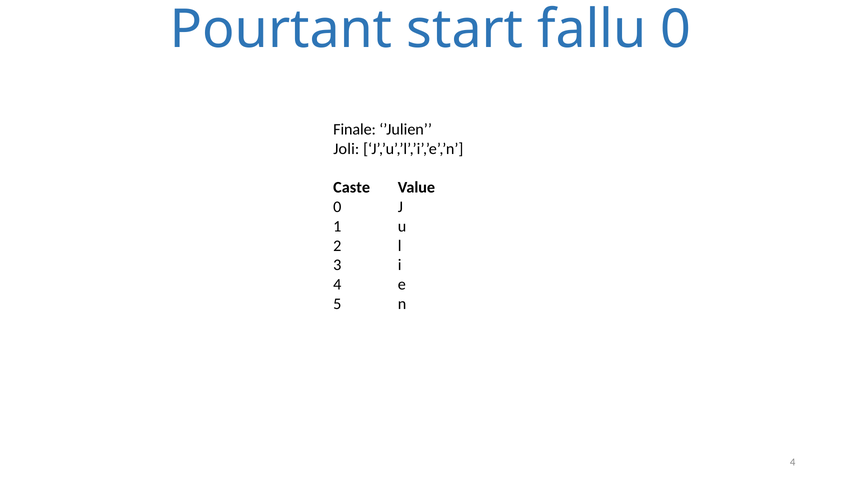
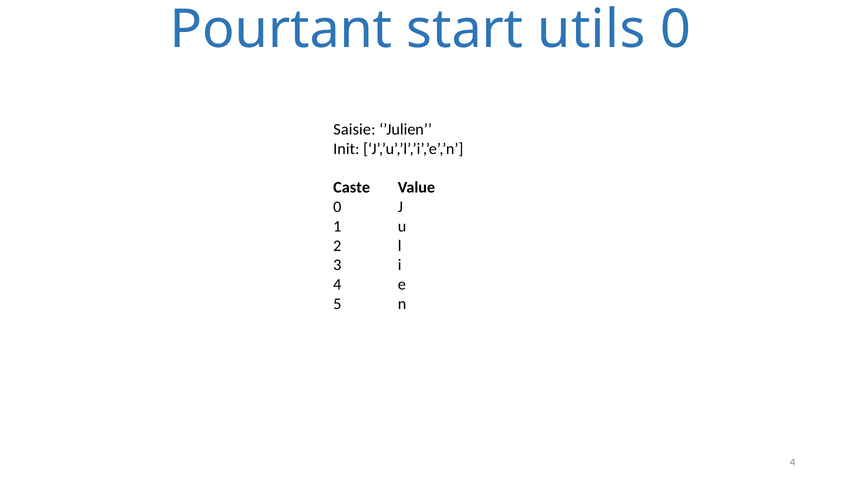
fallu: fallu -> utils (591, 30)
Finale: Finale -> Saisie (354, 130)
Joli: Joli -> Init (346, 149)
